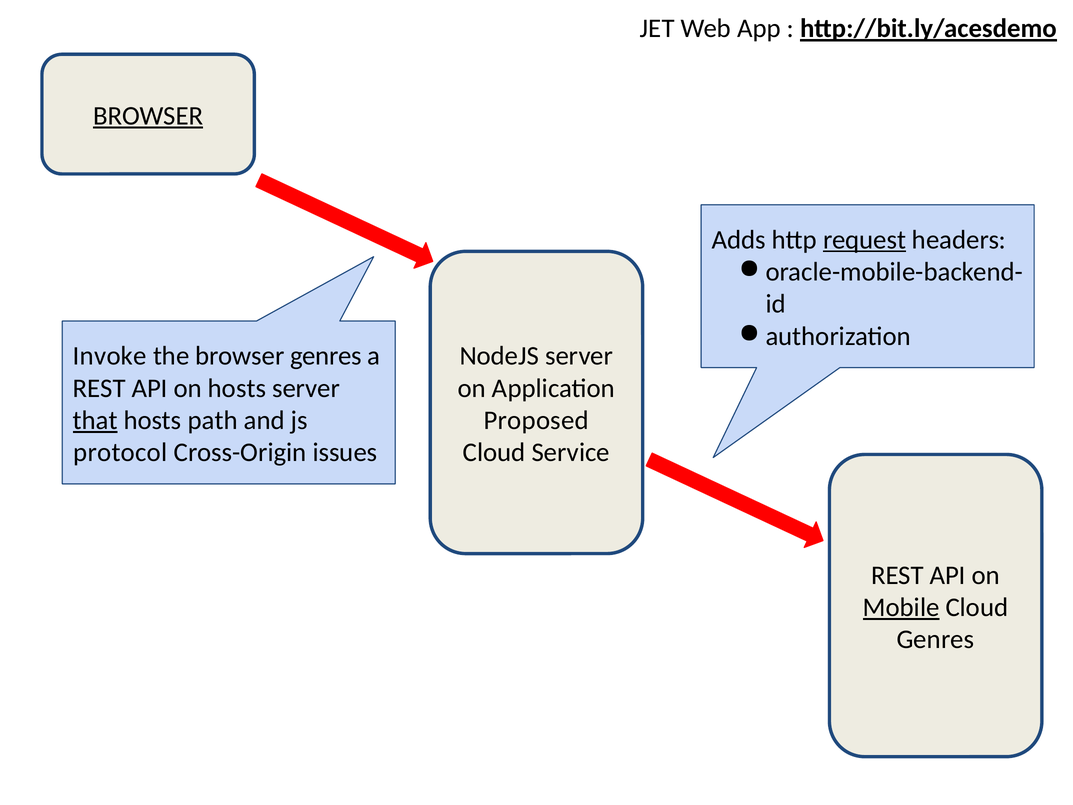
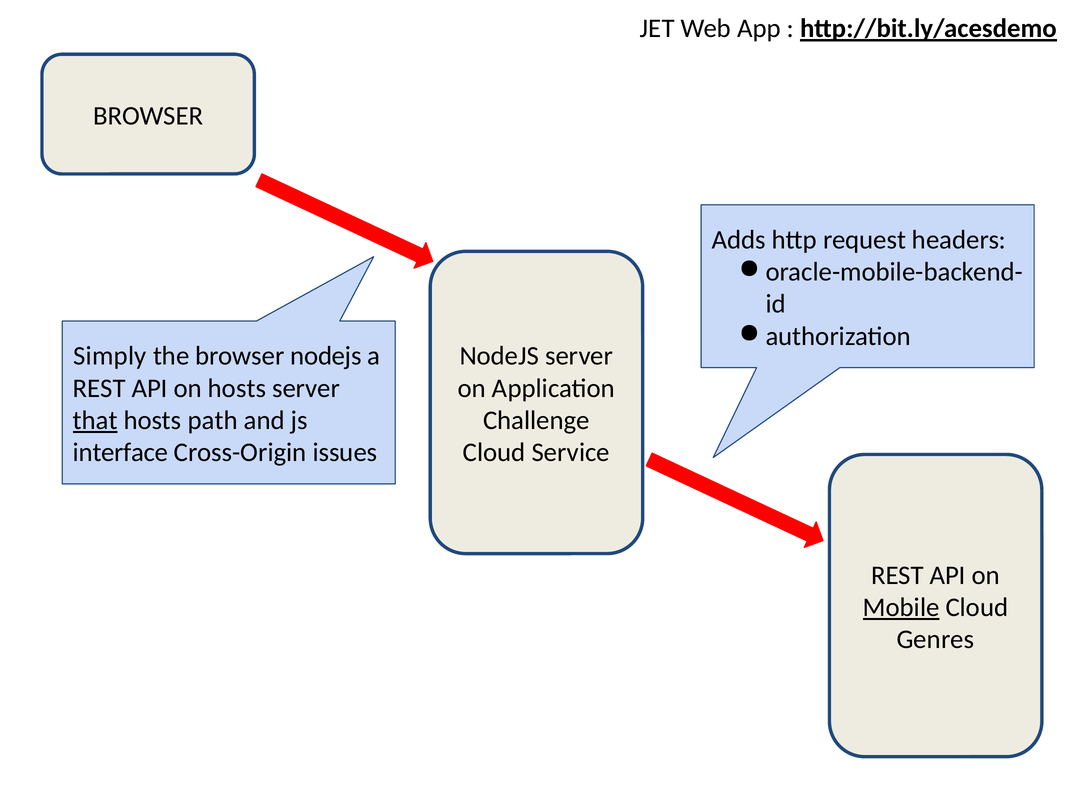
BROWSER underline: present -> none (148, 116)
request underline: present -> none (865, 240)
Invoke: Invoke -> Simply (110, 356)
the browser genres: genres -> nodejs (326, 356)
Proposed: Proposed -> Challenge (536, 420)
protocol: protocol -> interface (121, 452)
